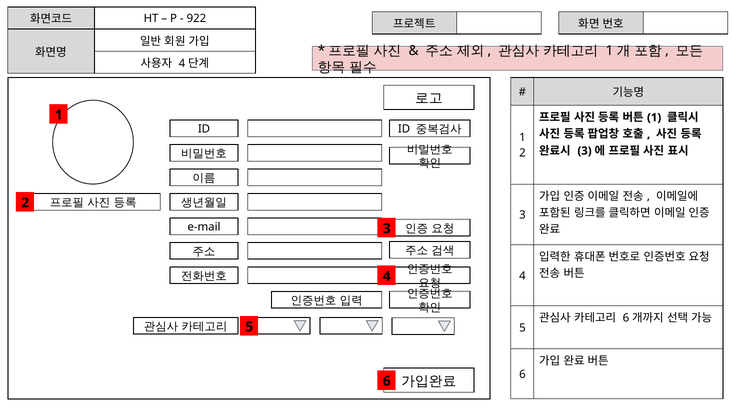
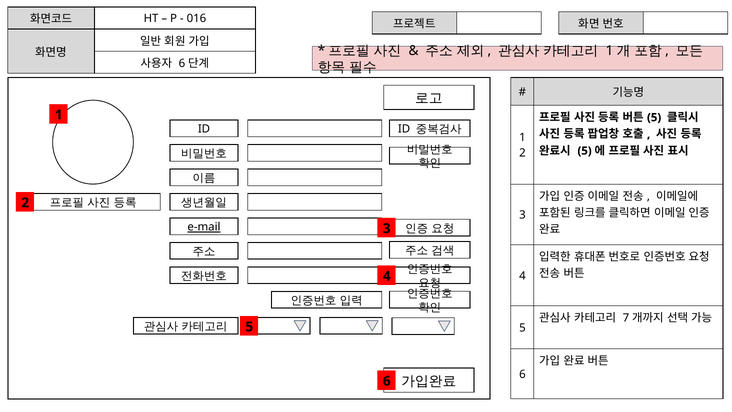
922: 922 -> 016 (196, 19)
4: 4 -> 6 (182, 63)
1: 1 -> 5 (654, 117)
3: 3 -> 5 (585, 151)
e-mail underline: none -> present (204, 227)
6: 6 -> 7 (626, 318)
